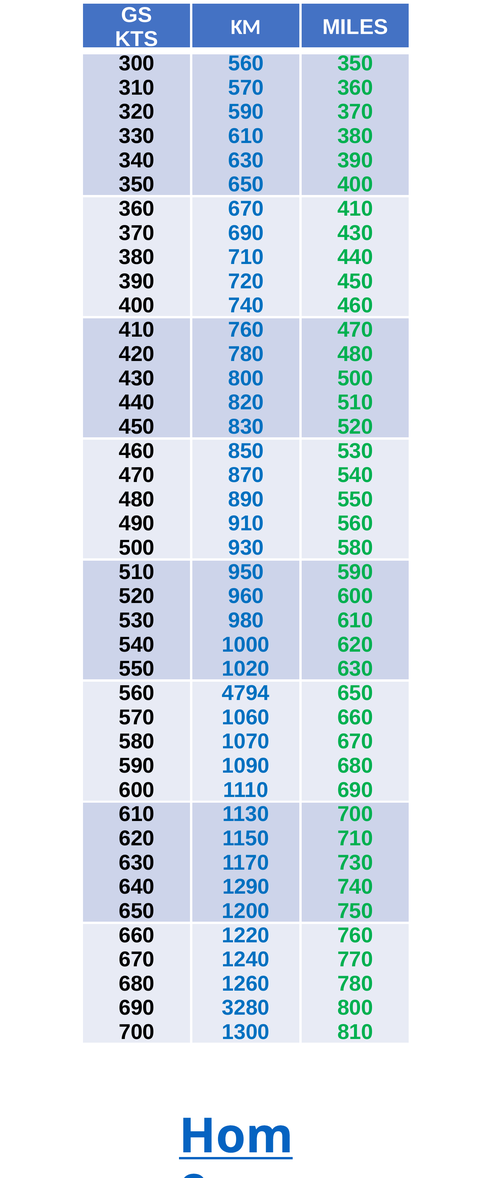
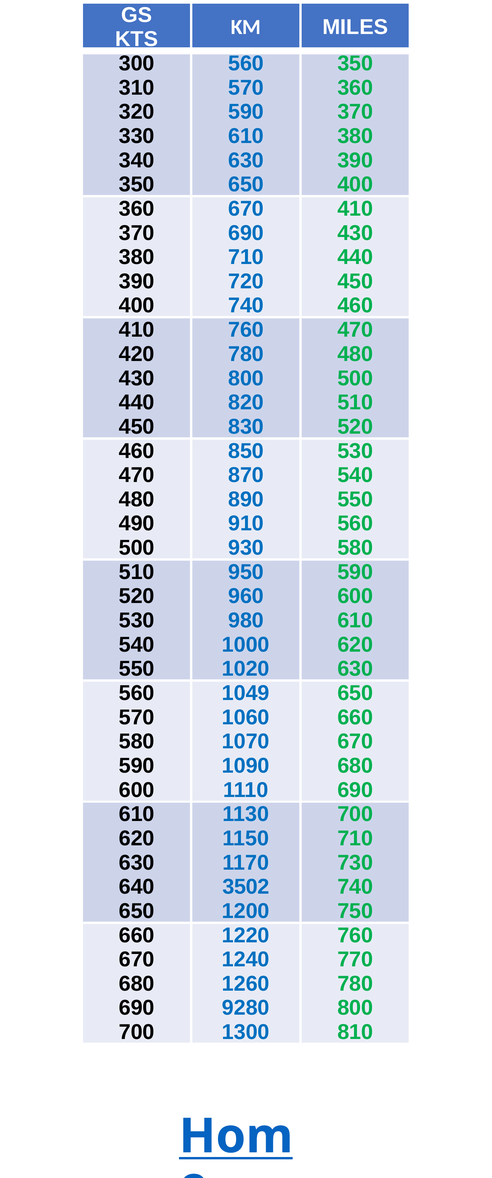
4794: 4794 -> 1049 (246, 693)
1290: 1290 -> 3502 (246, 886)
3280: 3280 -> 9280 (246, 1007)
